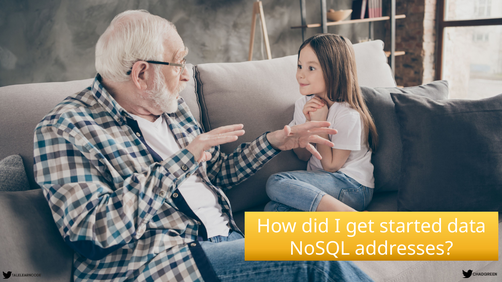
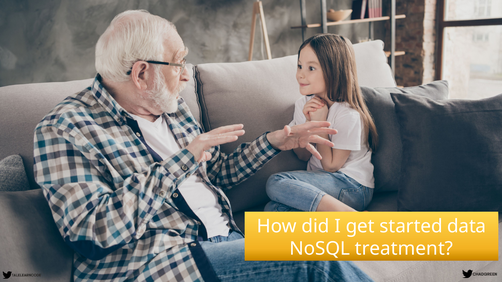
addresses: addresses -> treatment (404, 249)
